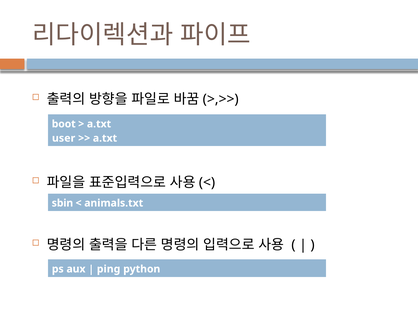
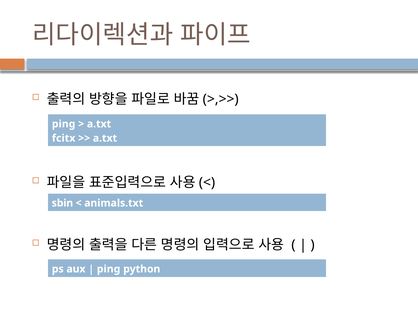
boot: boot -> ping (64, 124)
user: user -> fcitx (64, 138)
